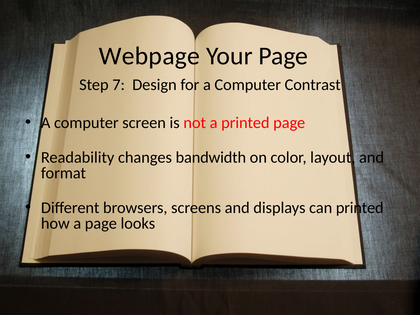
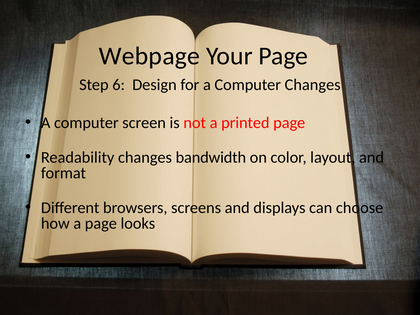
7: 7 -> 6 (119, 85)
Computer Contrast: Contrast -> Changes (313, 85)
can printed: printed -> choose (360, 208)
